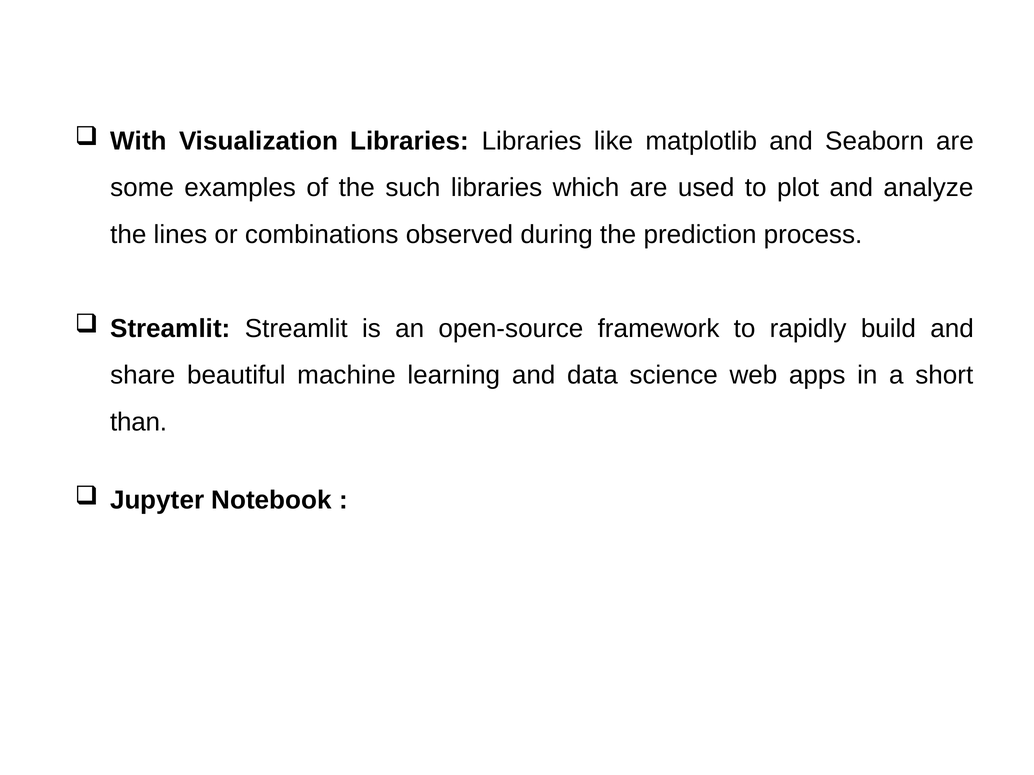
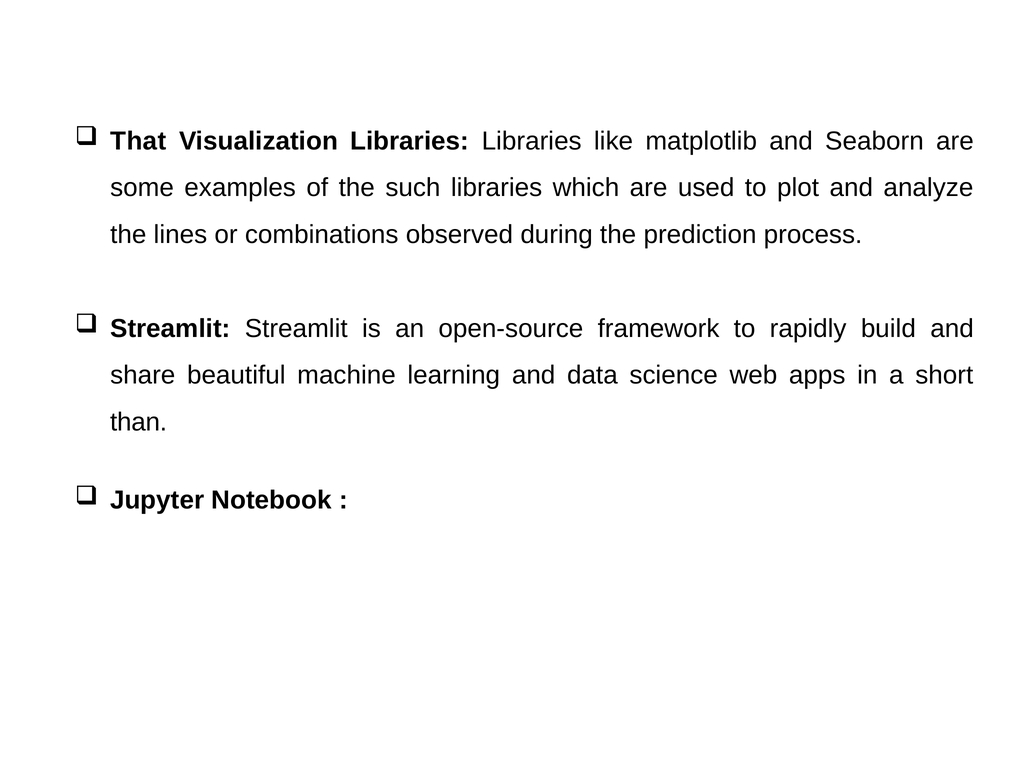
With: With -> That (138, 141)
